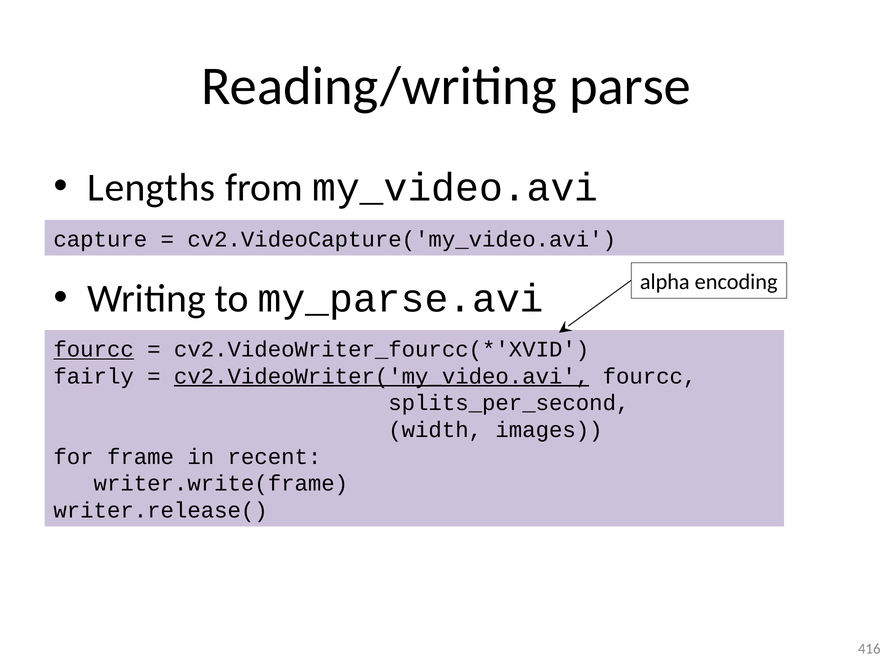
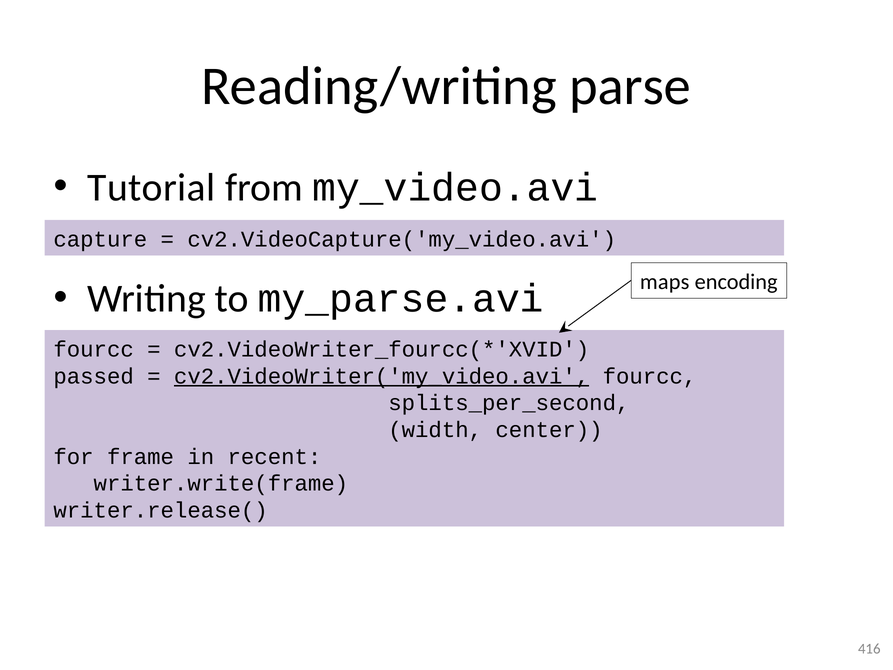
Lengths: Lengths -> Tutorial (151, 187)
alpha: alpha -> maps (665, 282)
fourcc underline: present -> none (94, 349)
fairly: fairly -> passed (94, 376)
images: images -> center (549, 430)
